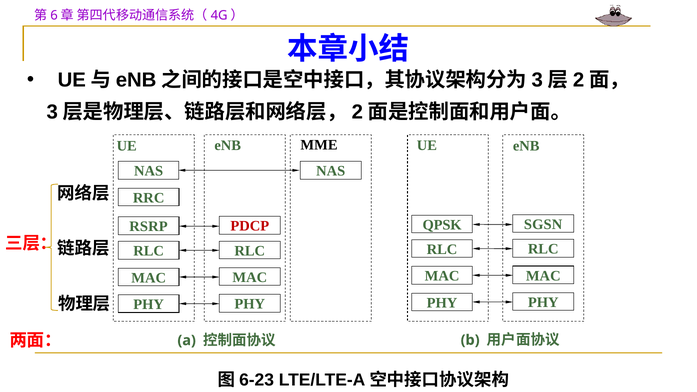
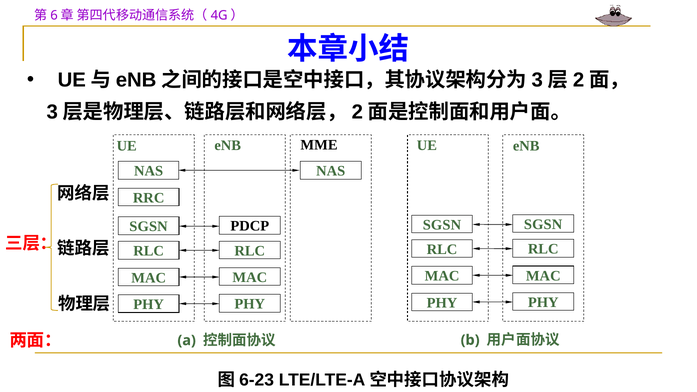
QPSK: QPSK -> SGSN (442, 225)
PDCP colour: red -> black (250, 226)
RSRP: RSRP -> SGSN (149, 227)
